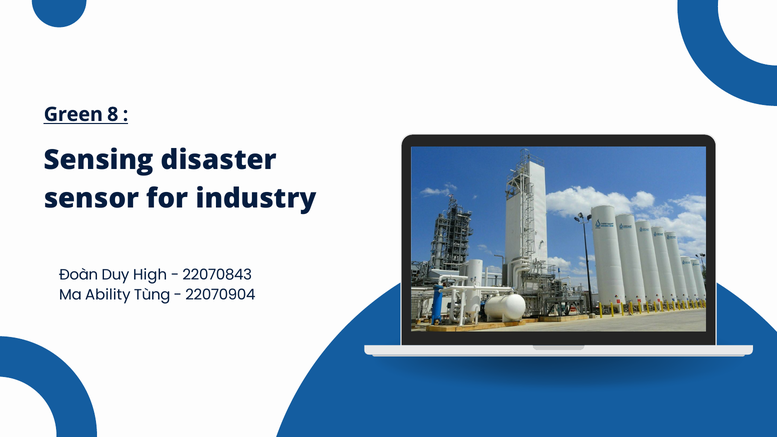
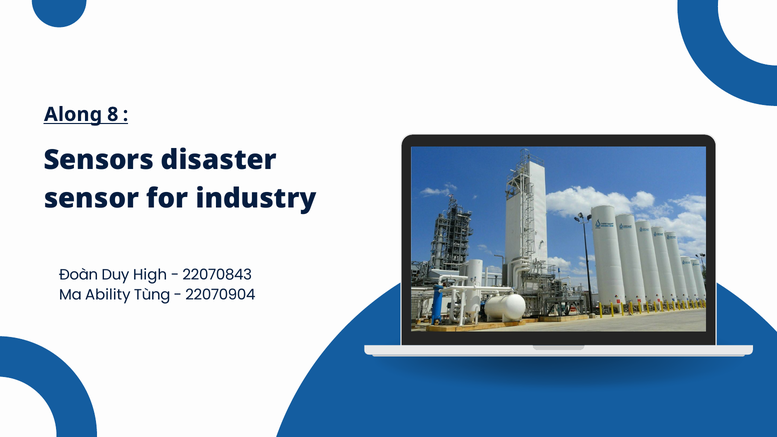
Green: Green -> Along (73, 114)
Sensing: Sensing -> Sensors (99, 160)
